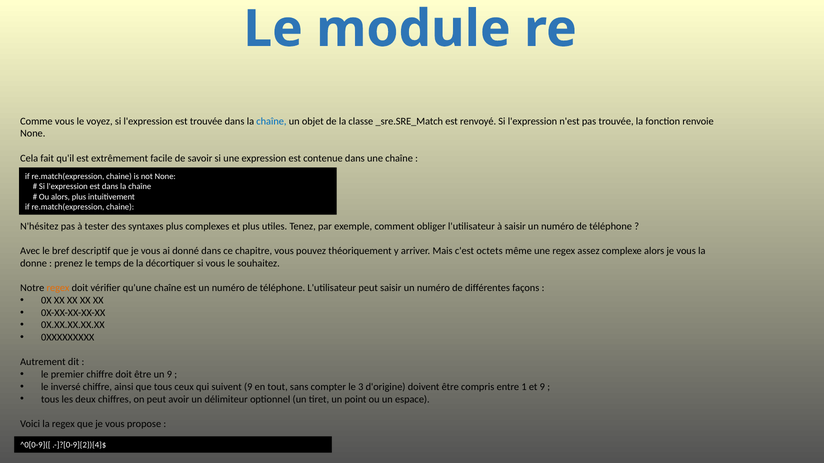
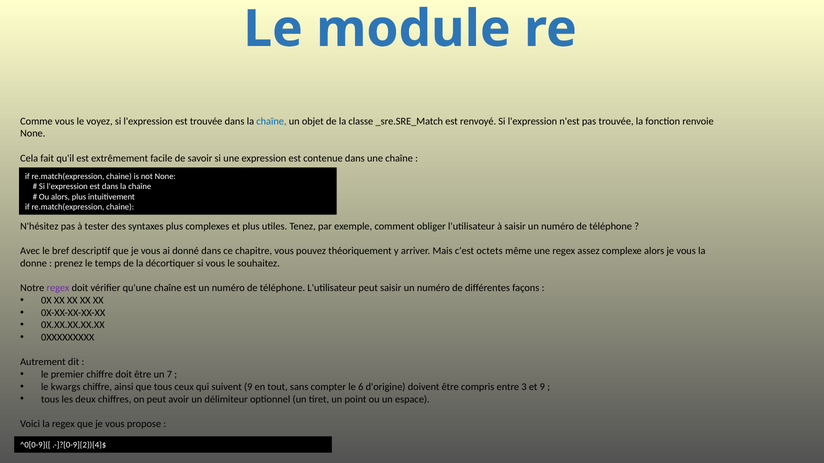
regex colour: orange -> purple (58, 288)
un 9: 9 -> 7 (169, 375)
inversé: inversé -> kwargs (66, 387)
3: 3 -> 6 (361, 387)
1: 1 -> 3 (524, 387)
